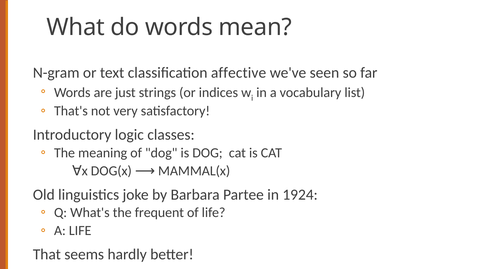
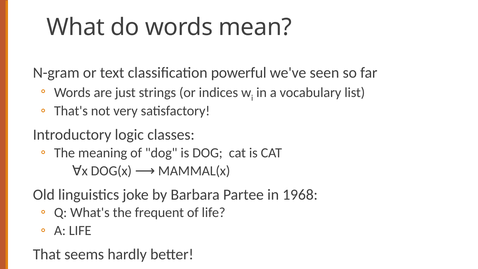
affective: affective -> powerful (239, 73)
1924: 1924 -> 1968 (300, 195)
